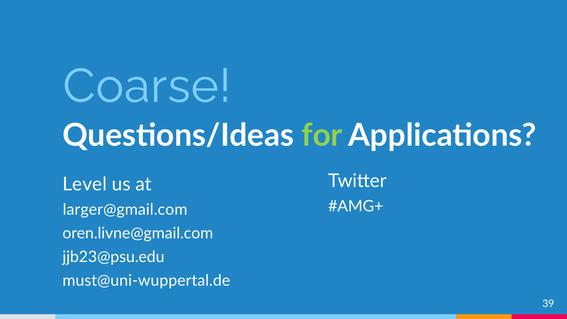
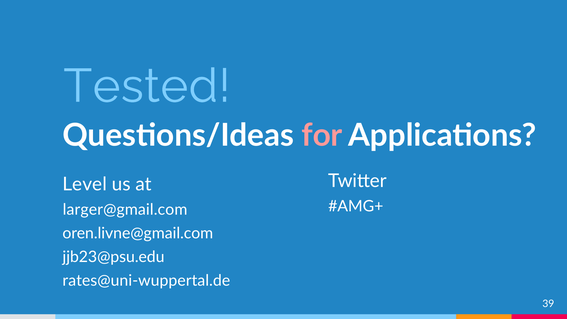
Coarse: Coarse -> Tested (147, 86)
for colour: light green -> pink (322, 136)
must@uni-wuppertal.de: must@uni-wuppertal.de -> rates@uni-wuppertal.de (146, 280)
